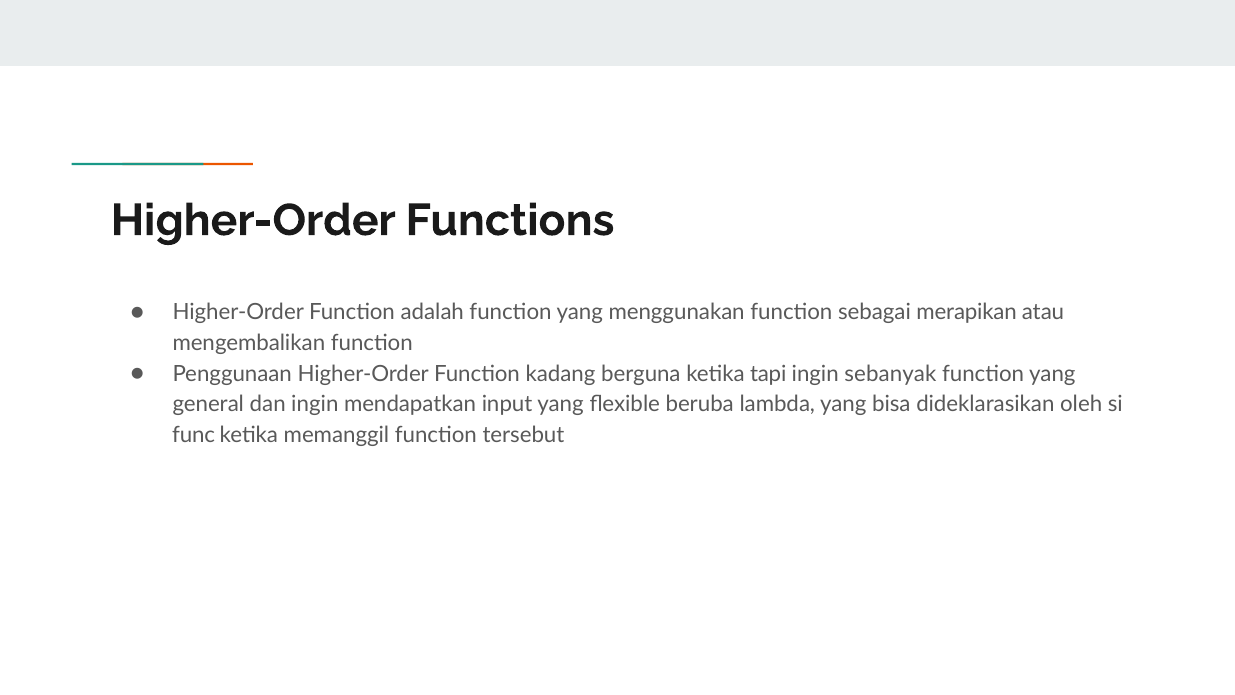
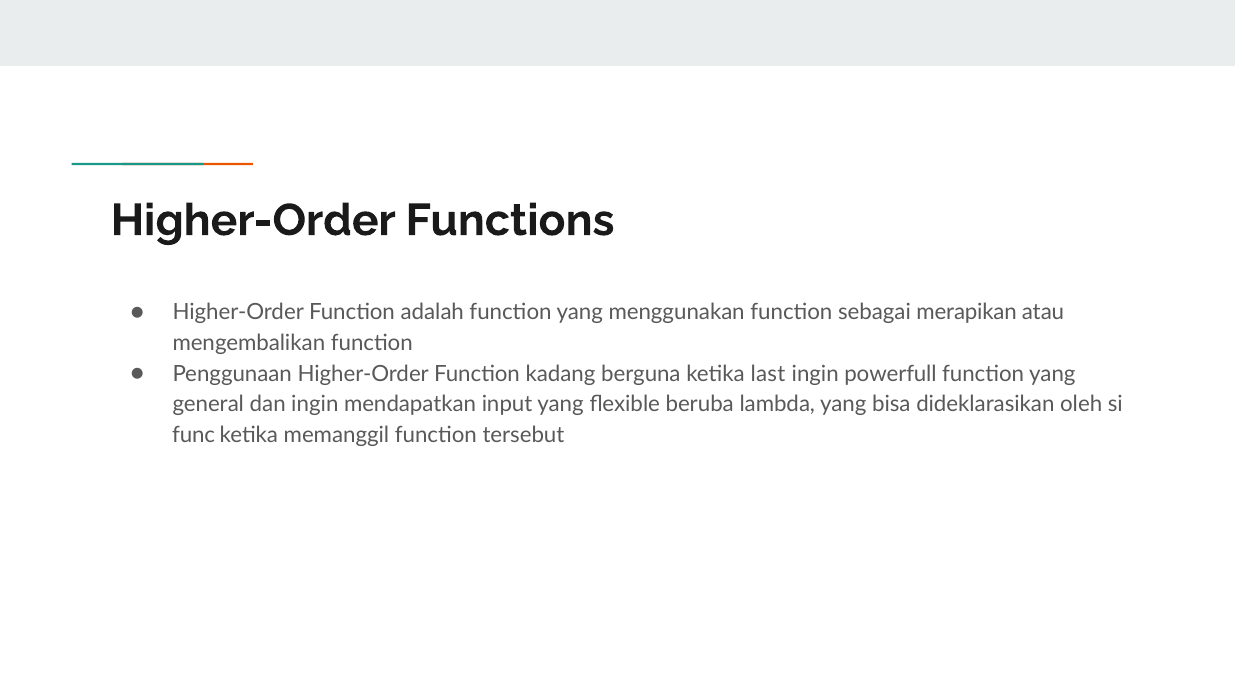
tapi: tapi -> last (768, 374)
sebanyak: sebanyak -> powerfull (890, 374)
